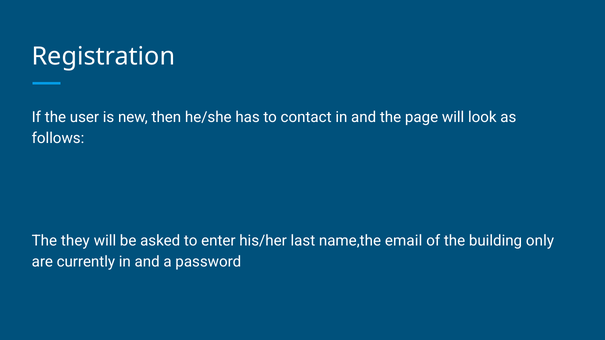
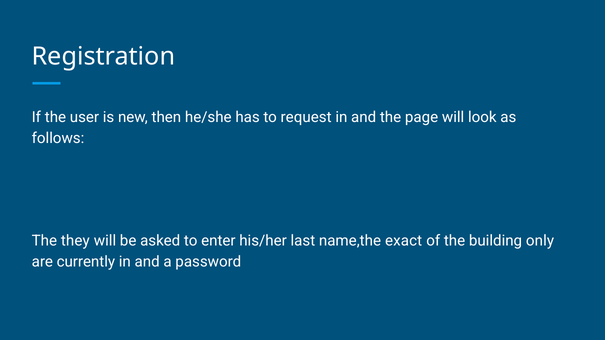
contact: contact -> request (306, 117)
email: email -> exact (404, 241)
